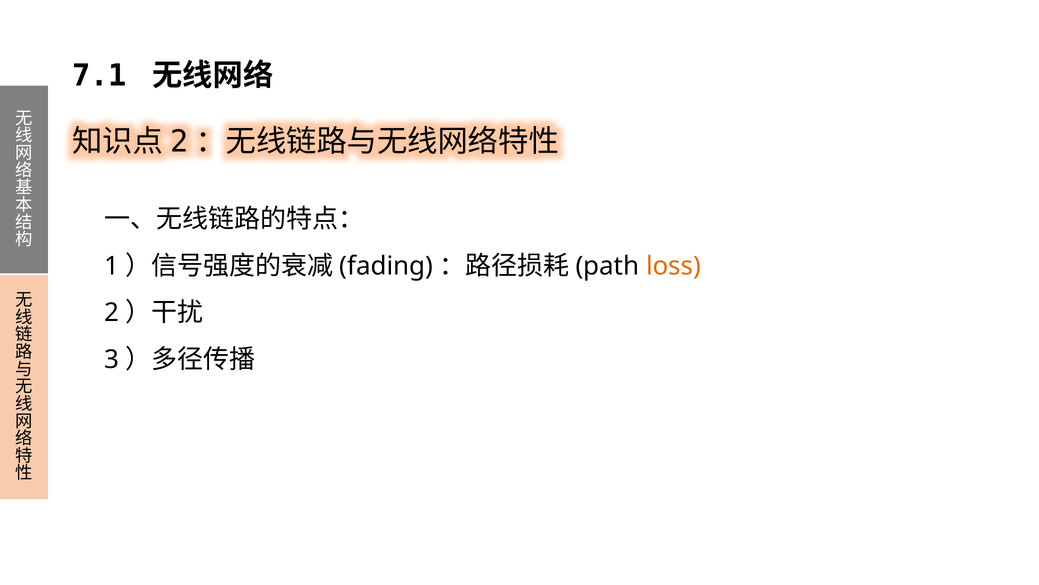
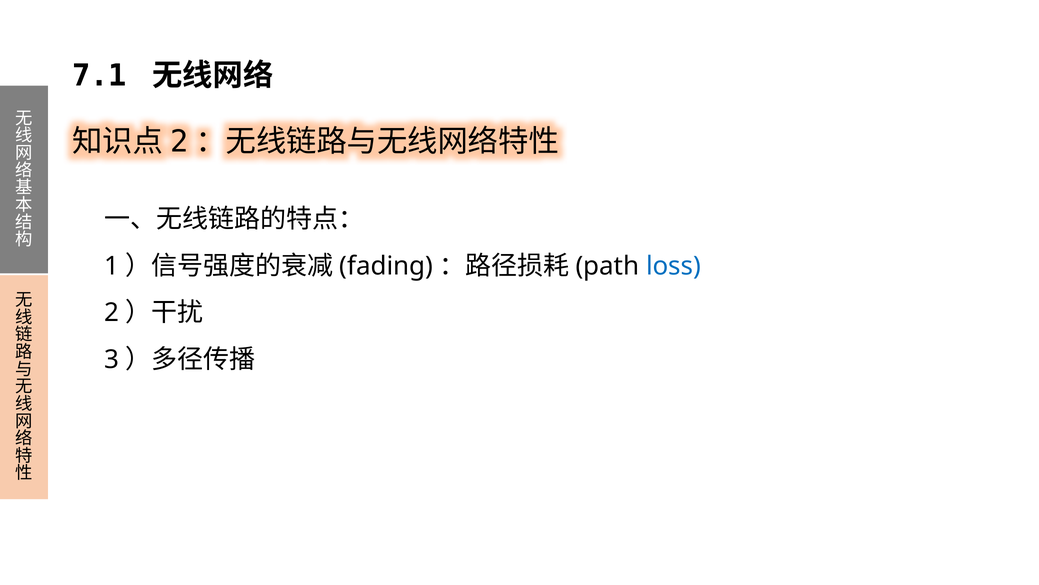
loss colour: orange -> blue (674, 266)
